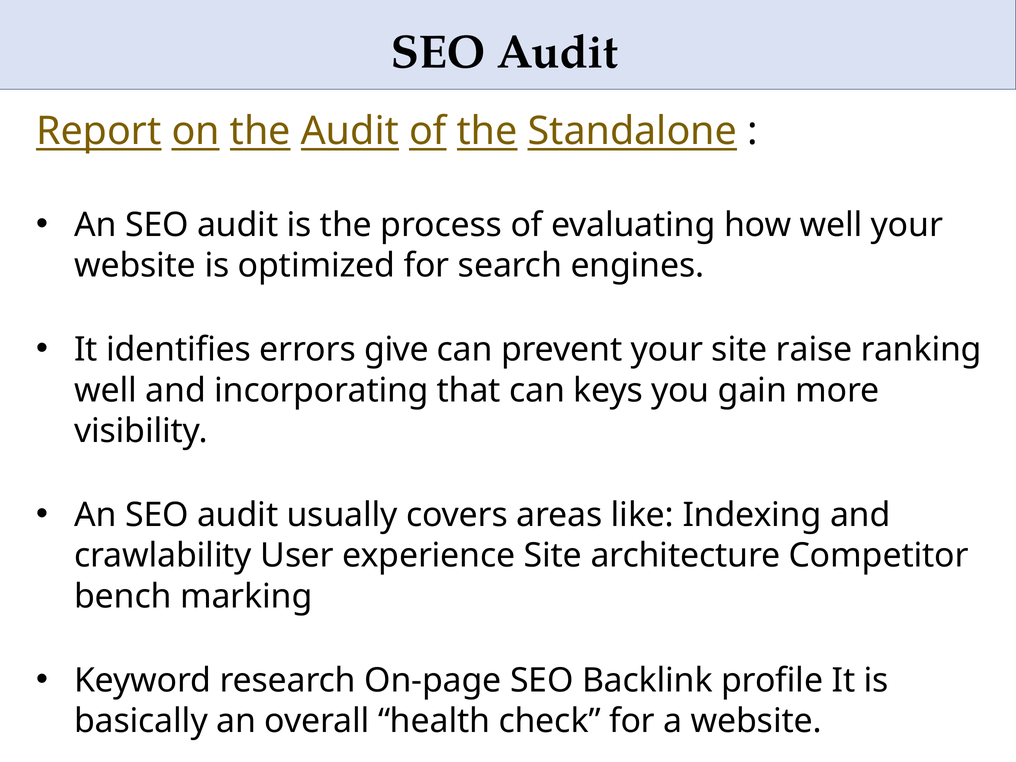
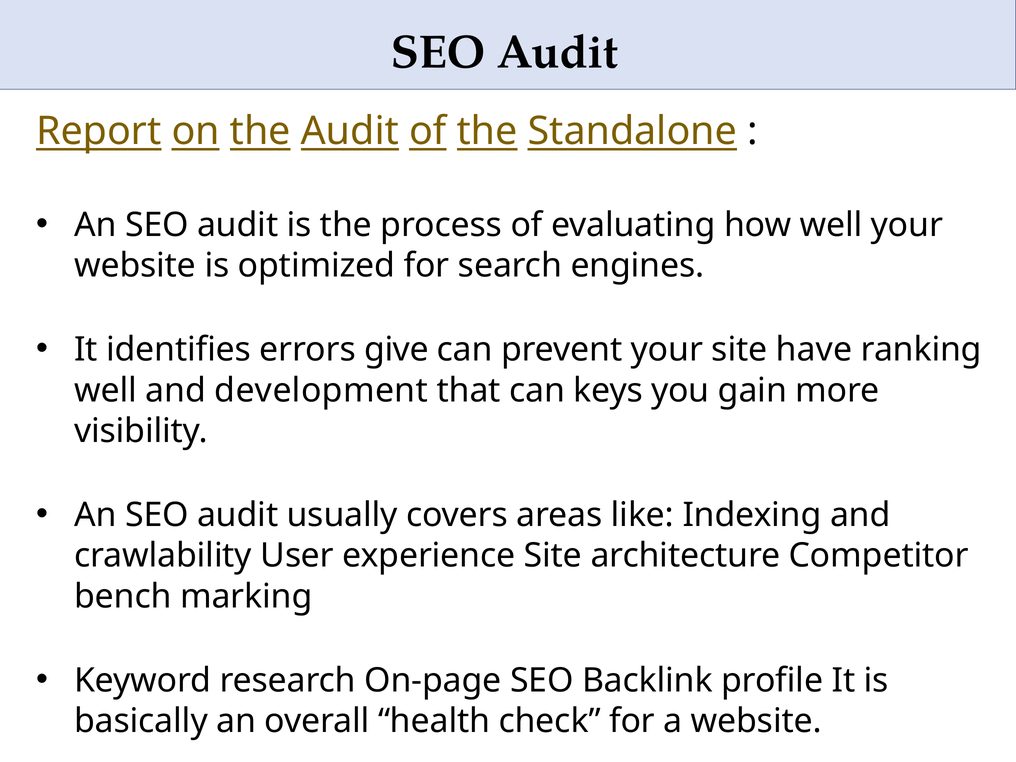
raise: raise -> have (814, 350)
incorporating: incorporating -> development (321, 390)
